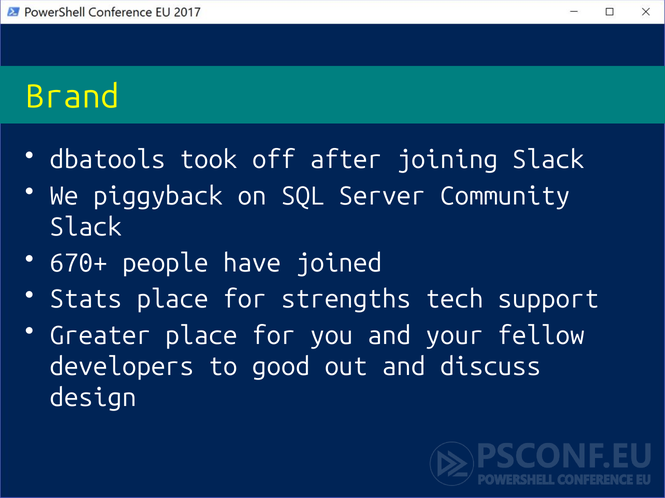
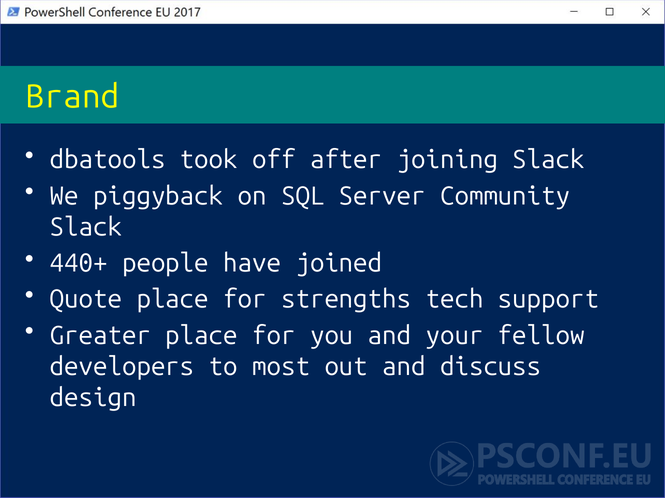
670+: 670+ -> 440+ (79, 264)
Stats: Stats -> Quote (86, 300)
good: good -> most (281, 367)
